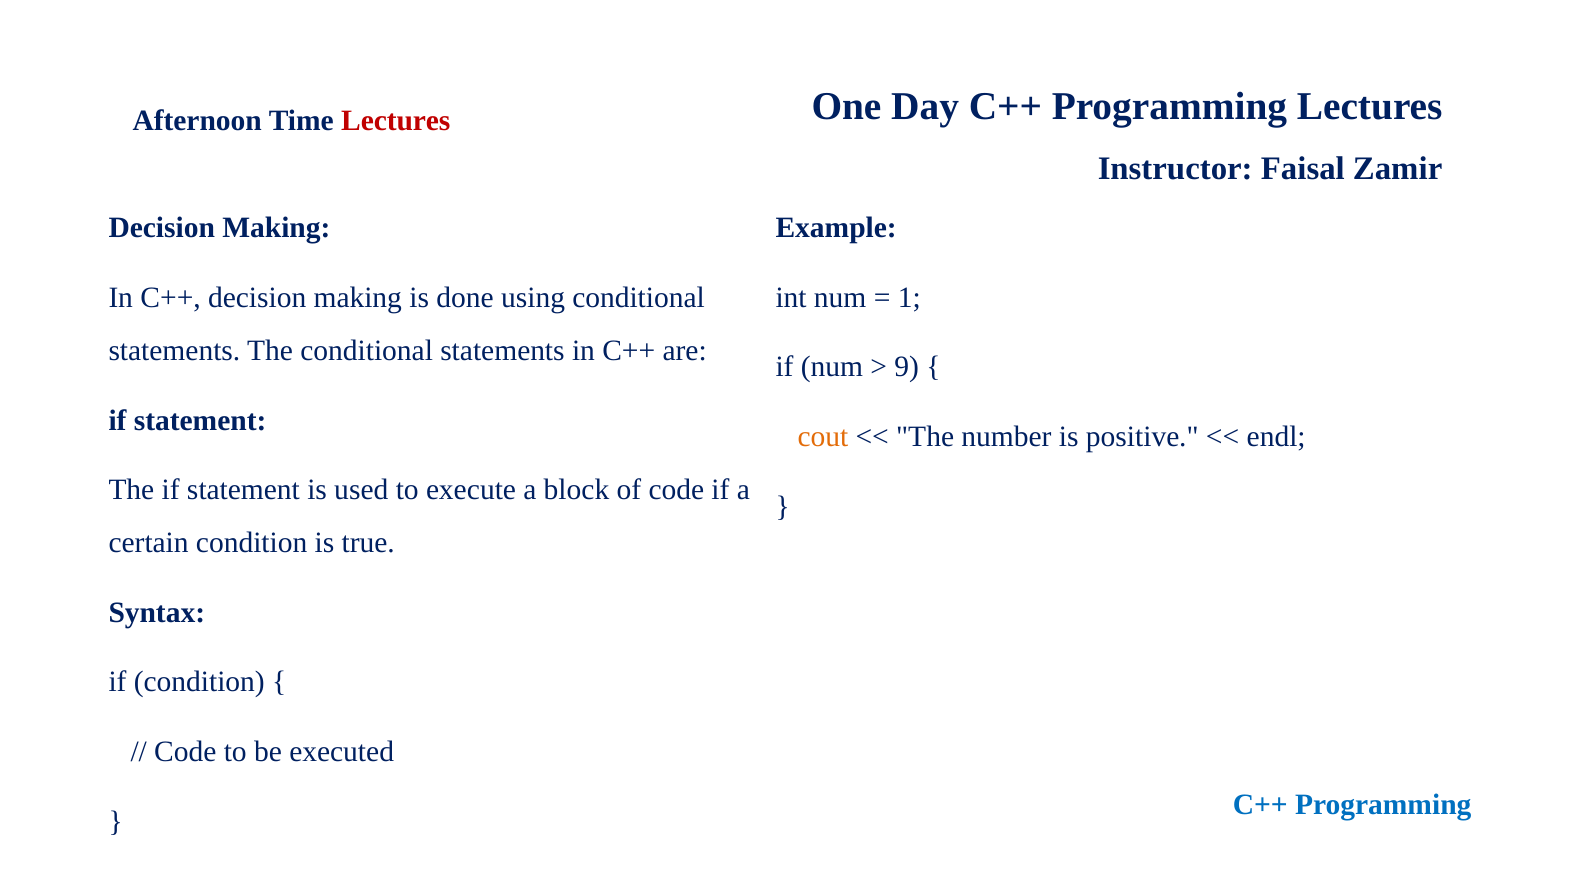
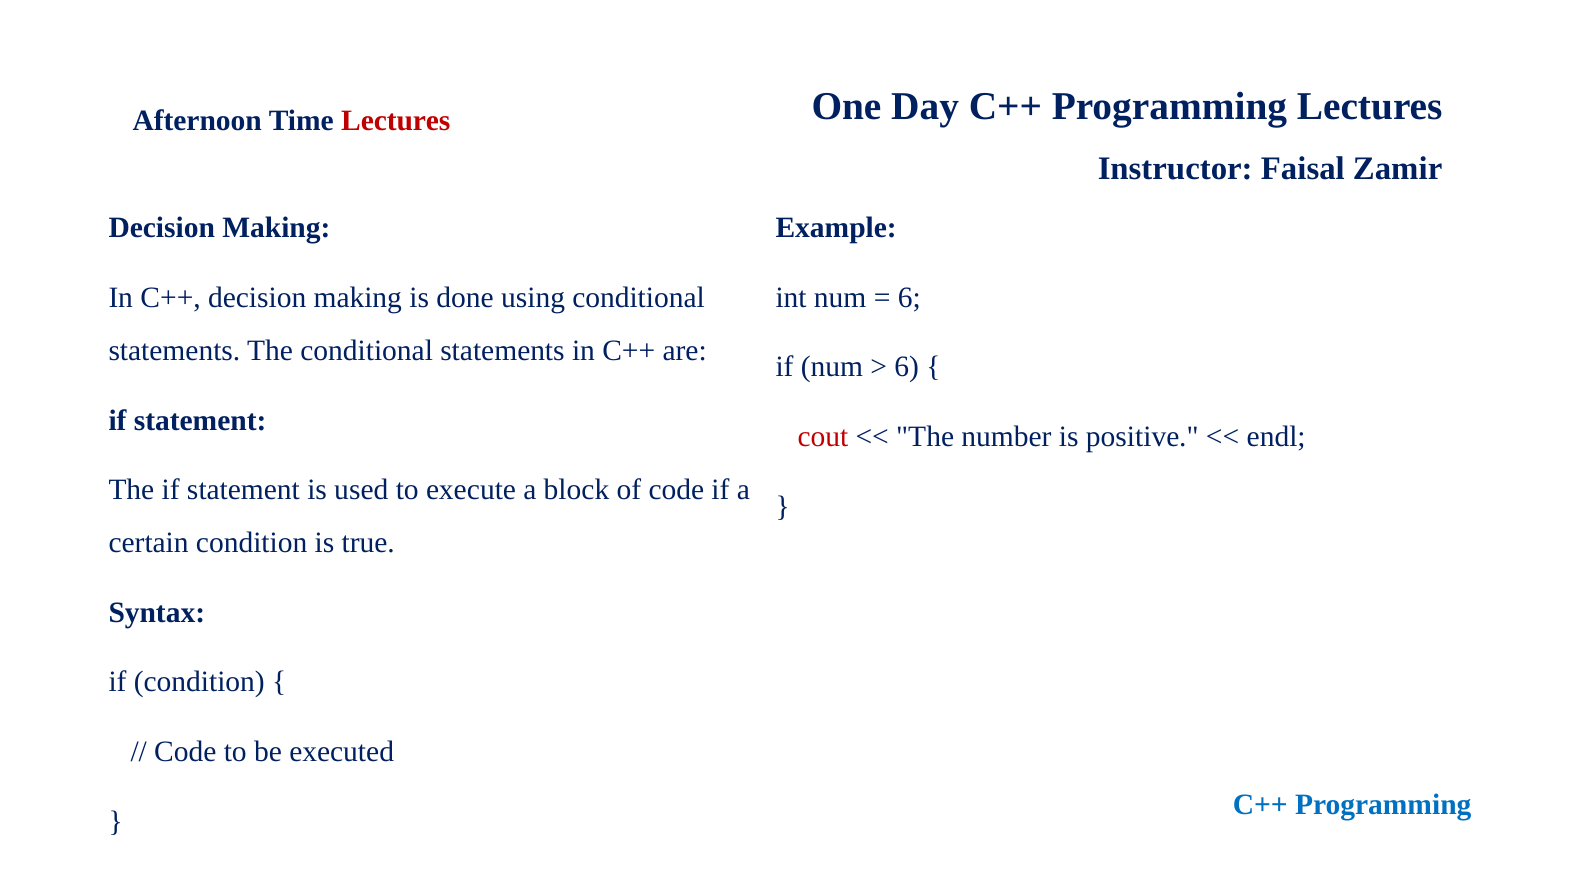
1: 1 -> 6 (909, 297)
9: 9 -> 6 (907, 367)
cout colour: orange -> red (823, 436)
